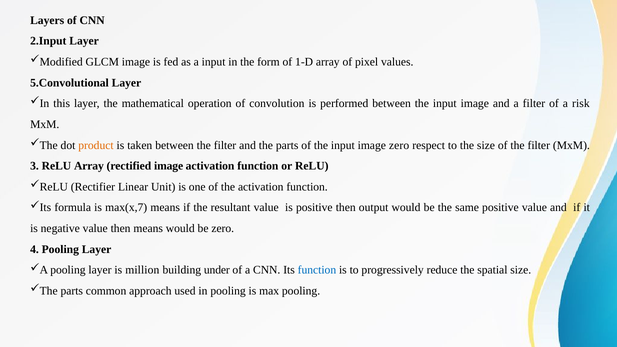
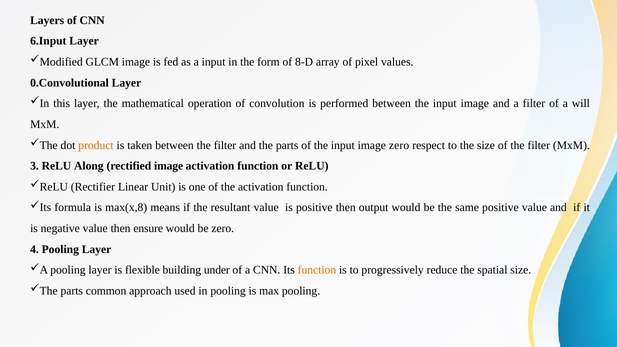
2.Input: 2.Input -> 6.Input (48, 41)
1-D: 1-D -> 8-D (304, 62)
5.Convolutional: 5.Convolutional -> 0.Convolutional (69, 83)
risk: risk -> will (581, 104)
ReLU Array: Array -> Along (89, 166)
max(x,7: max(x,7 -> max(x,8 (126, 208)
then means: means -> ensure (148, 229)
million: million -> flexible (142, 270)
function colour: blue -> orange (317, 270)
